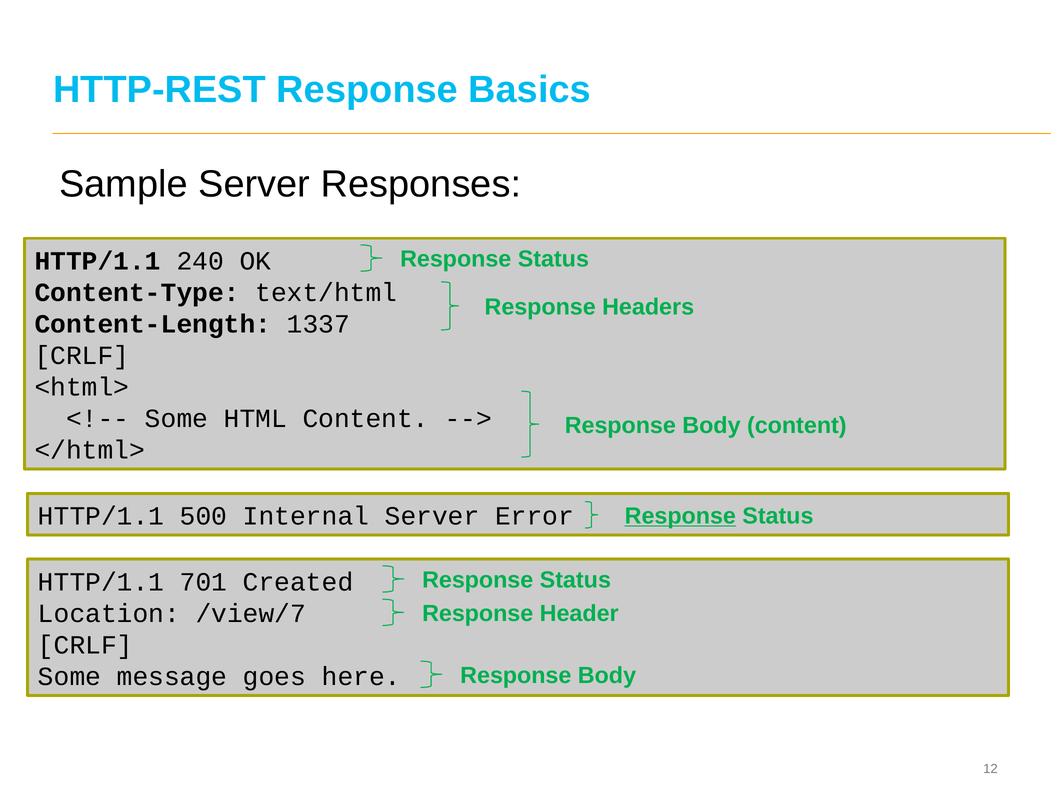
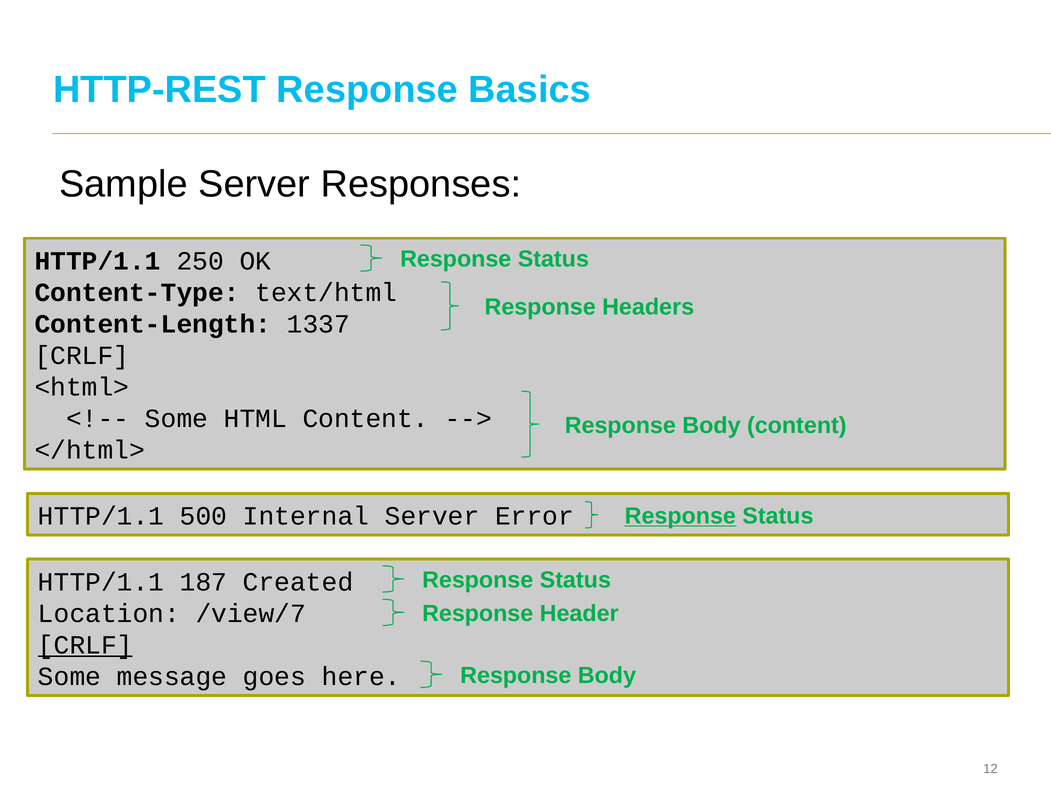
240: 240 -> 250 (200, 261)
701: 701 -> 187 (204, 582)
CRLF underline: none -> present (85, 645)
